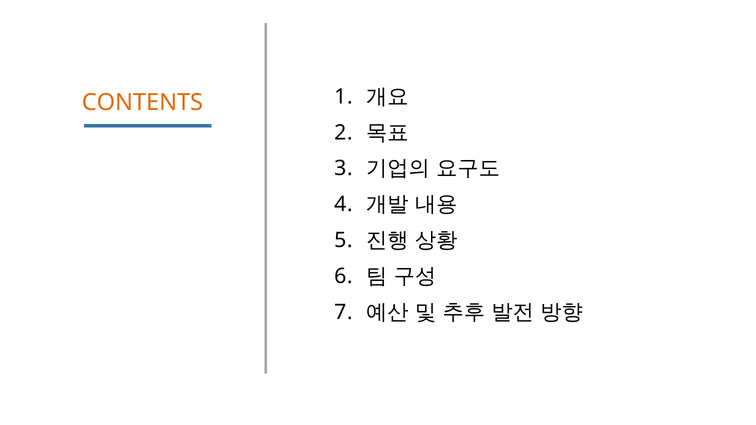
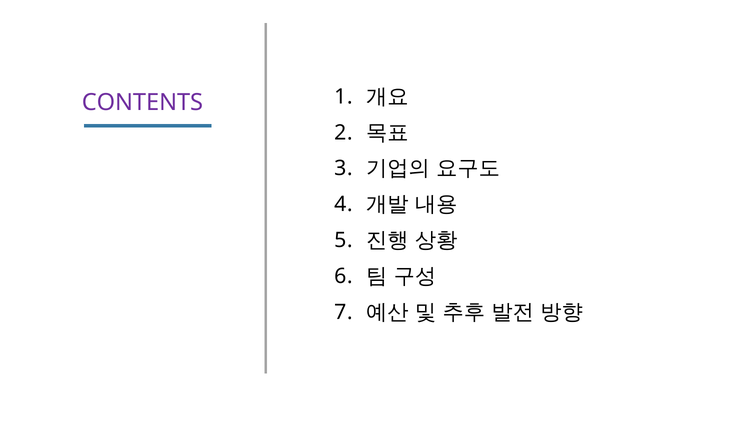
CONTENTS colour: orange -> purple (142, 103)
